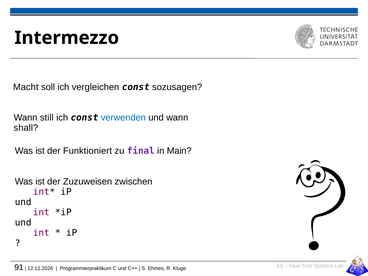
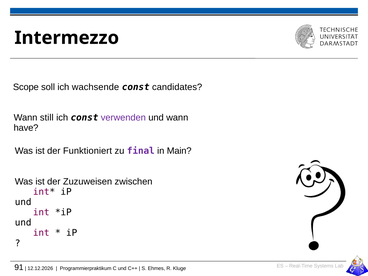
Macht: Macht -> Scope (26, 87)
vergleichen: vergleichen -> wachsende (95, 87)
sozusagen: sozusagen -> candidates (177, 87)
verwenden colour: blue -> purple (123, 118)
shall: shall -> have (26, 128)
